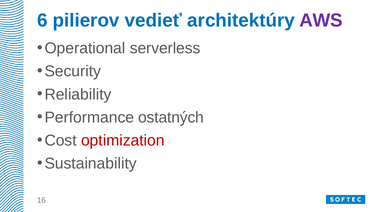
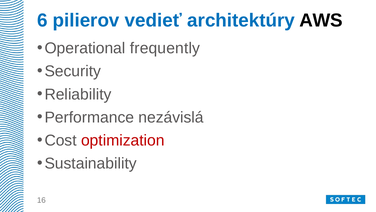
AWS colour: purple -> black (321, 20)
serverless: serverless -> frequently (165, 48)
ostatných: ostatných -> nezávislá (171, 117)
